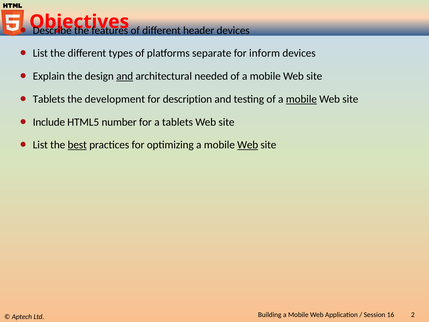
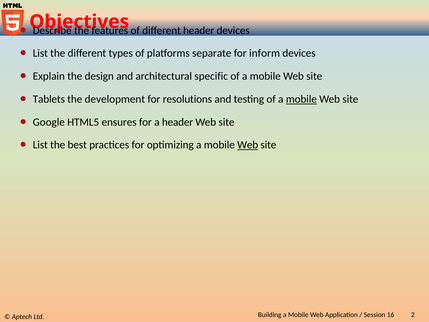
and underline: present -> none (125, 76)
needed: needed -> specific (211, 76)
description: description -> resolutions (187, 99)
Include: Include -> Google (49, 122)
number: number -> ensures (119, 122)
a tablets: tablets -> header (178, 122)
best underline: present -> none (77, 145)
